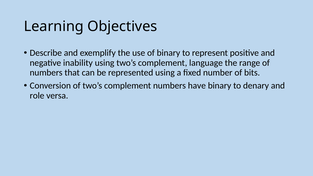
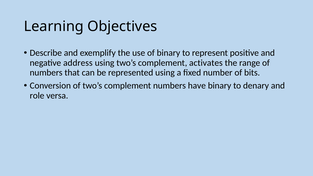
inability: inability -> address (78, 63)
language: language -> activates (206, 63)
